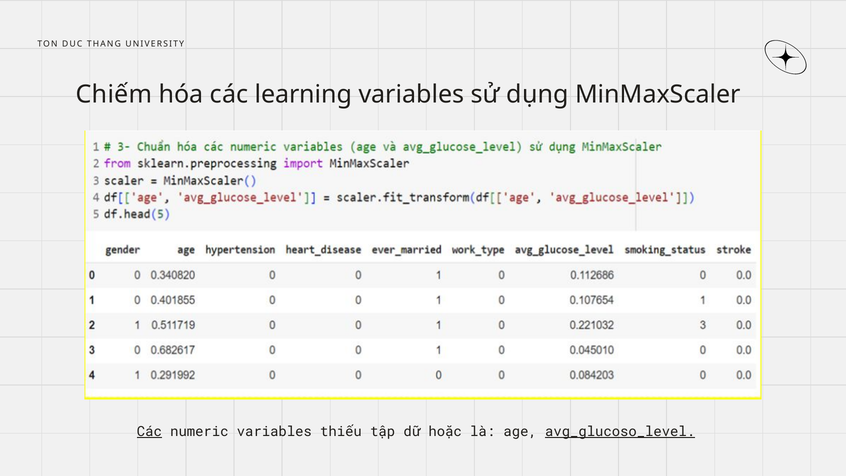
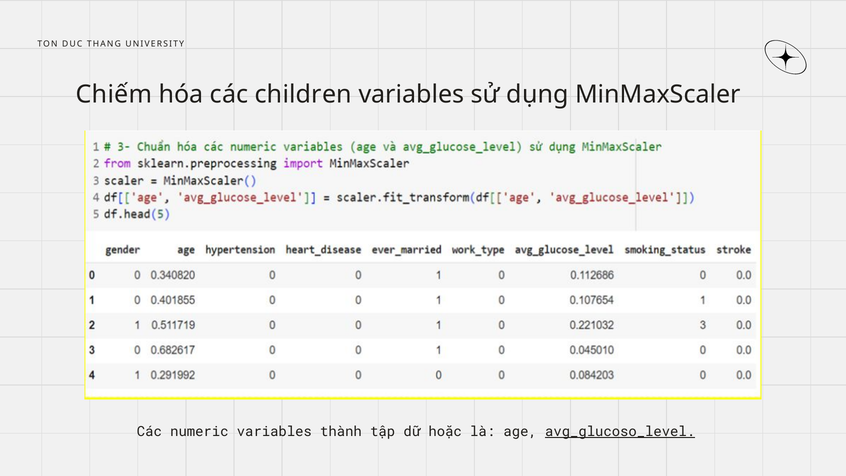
learning: learning -> children (303, 95)
Các underline: present -> none (149, 431)
thiếu: thiếu -> thành (341, 431)
